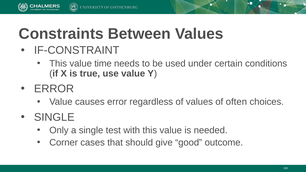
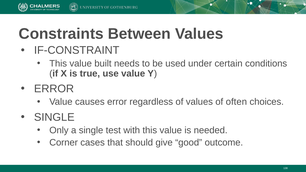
time: time -> built (103, 63)
